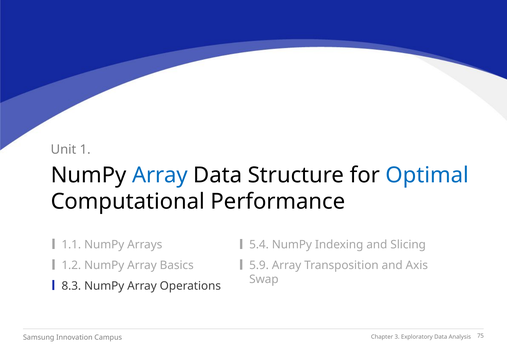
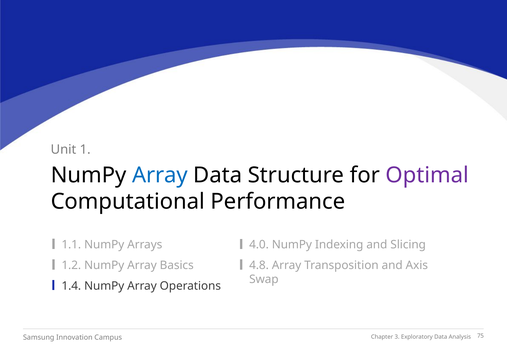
Optimal colour: blue -> purple (427, 175)
5.4: 5.4 -> 4.0 (259, 245)
5.9: 5.9 -> 4.8 (259, 265)
8.3: 8.3 -> 1.4 (71, 286)
